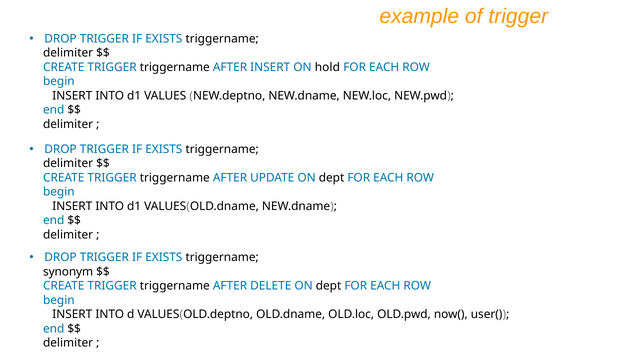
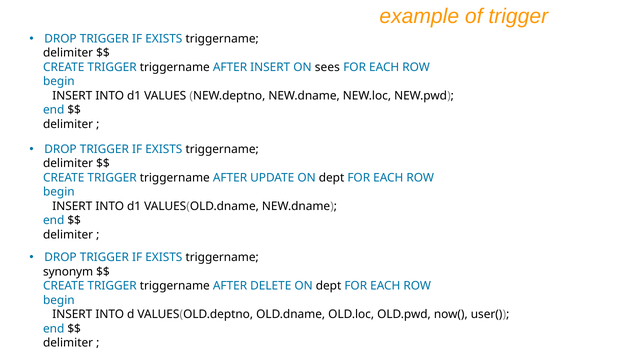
hold: hold -> sees (327, 67)
